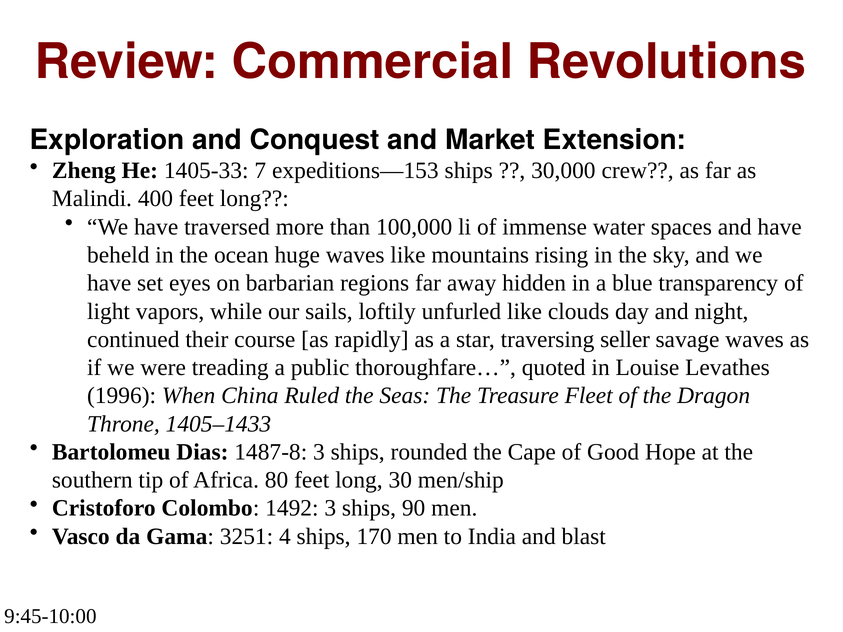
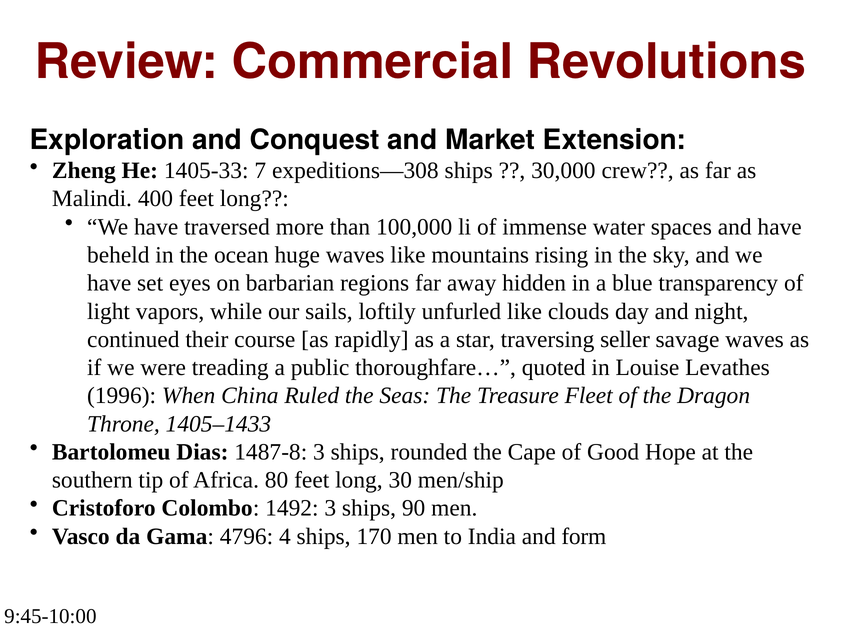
expeditions—153: expeditions—153 -> expeditions—308 (355, 171)
3251: 3251 -> 4796 (247, 537)
blast: blast -> form (584, 537)
